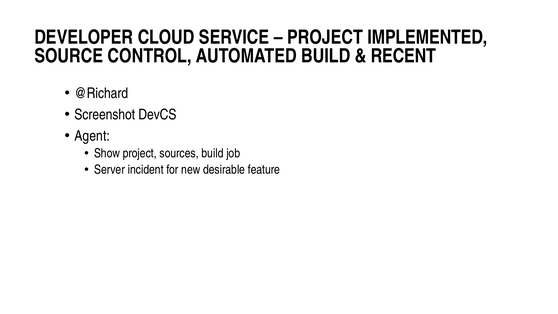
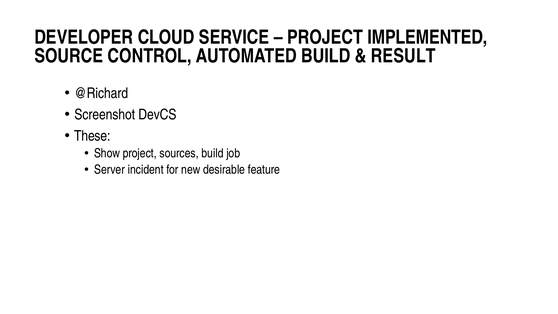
RECENT: RECENT -> RESULT (403, 56)
Agent: Agent -> These (92, 136)
